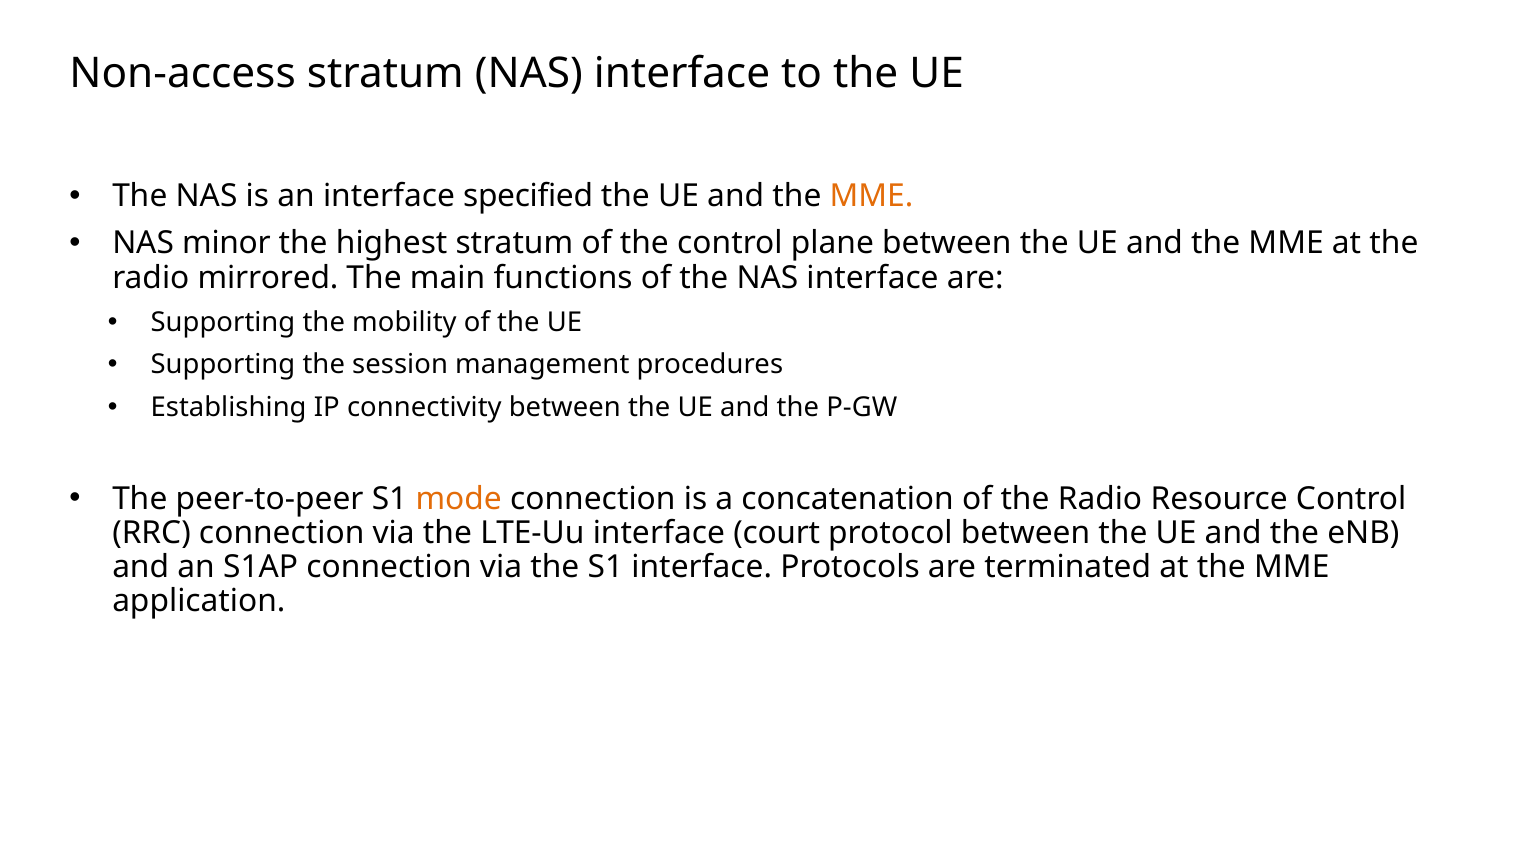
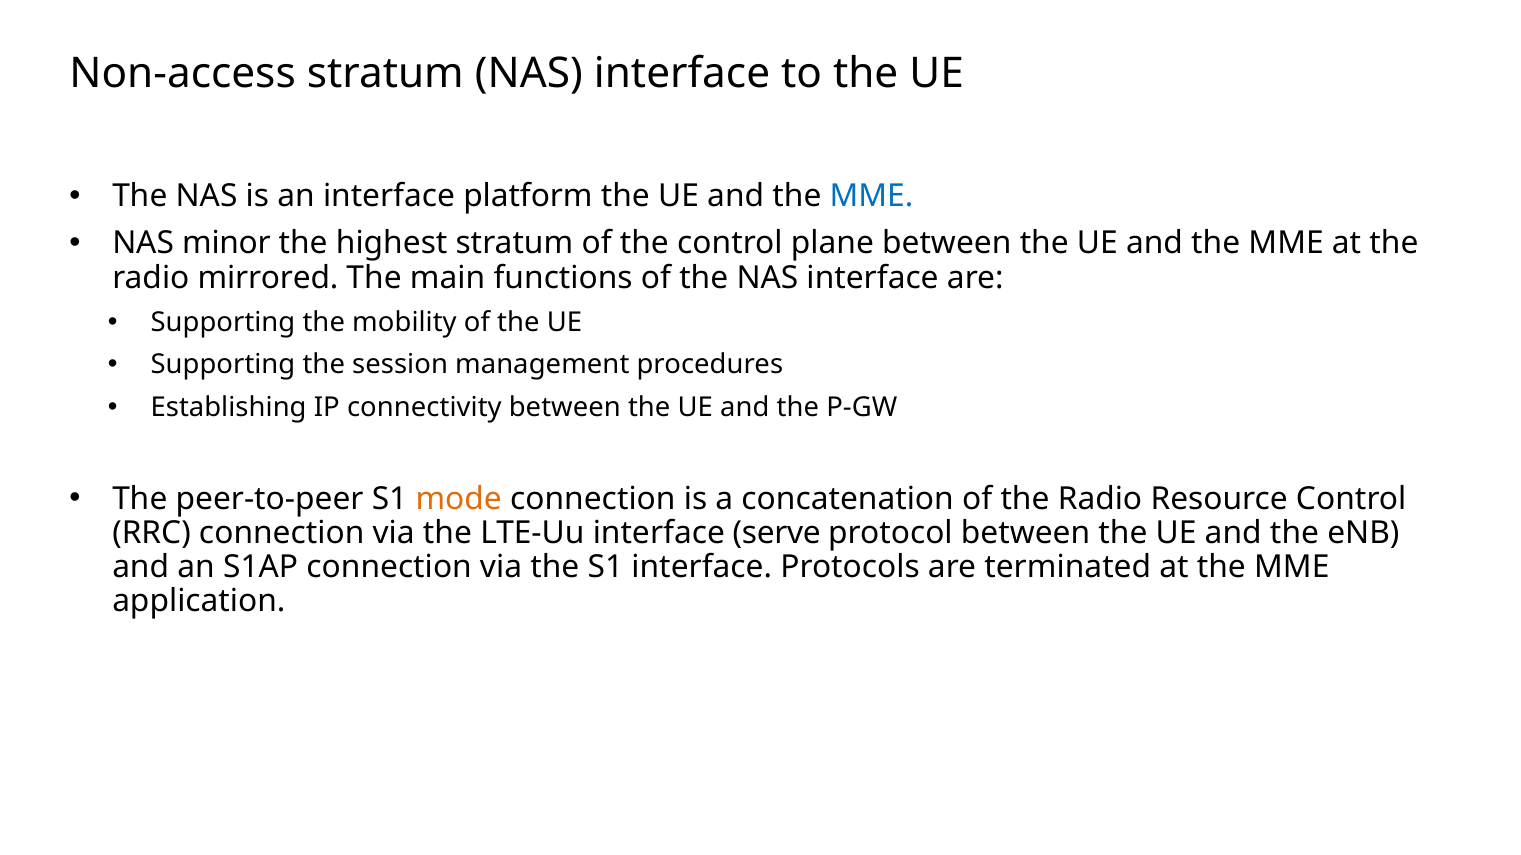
specified: specified -> platform (528, 197)
MME colour: orange -> blue (871, 197)
court: court -> serve (777, 533)
